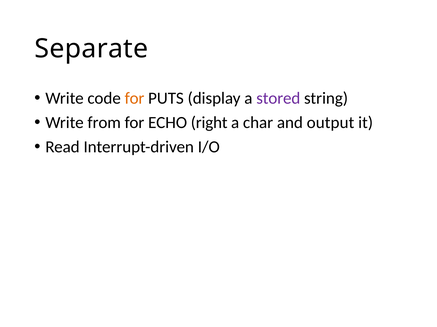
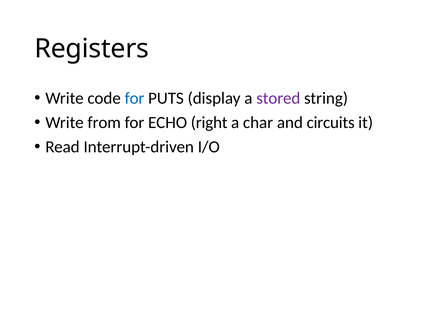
Separate: Separate -> Registers (92, 49)
for colour: orange -> blue (135, 99)
output: output -> circuits (331, 123)
